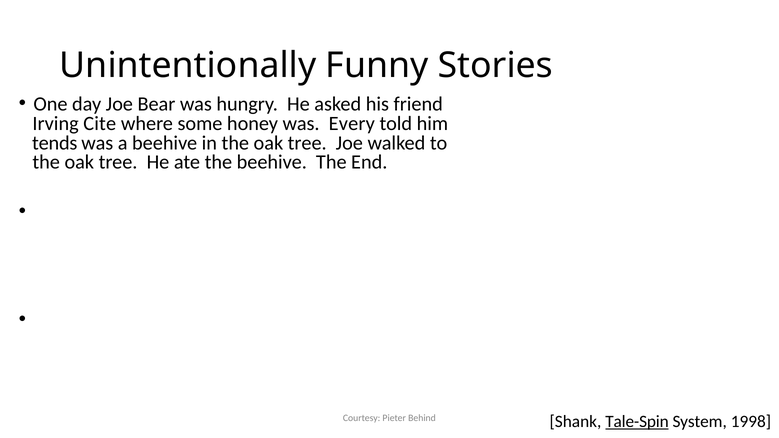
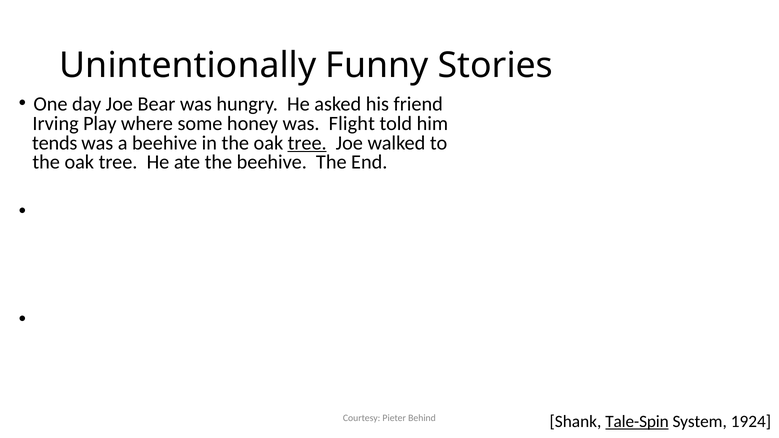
Cite: Cite -> Play (100, 123)
Every: Every -> Flight (352, 123)
tree underline: none -> present (307, 143)
1998: 1998 -> 1924 (751, 422)
